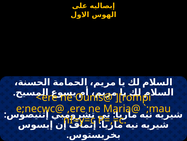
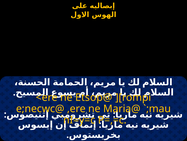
Ounis@: Ounis@ -> Etsop@ (94, 97)
